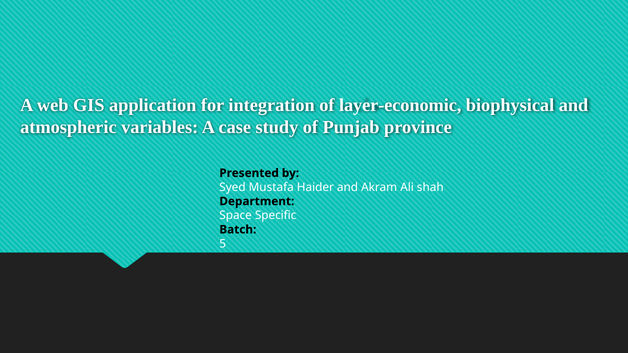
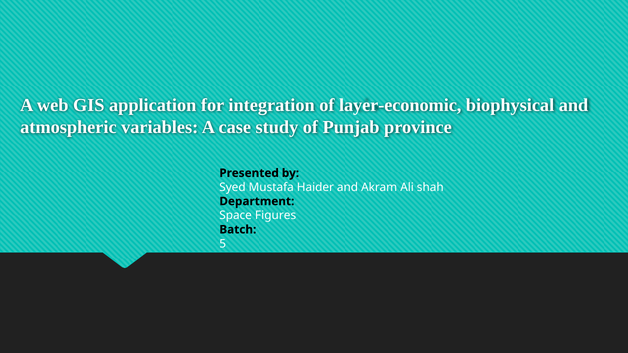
Specific: Specific -> Figures (276, 216)
